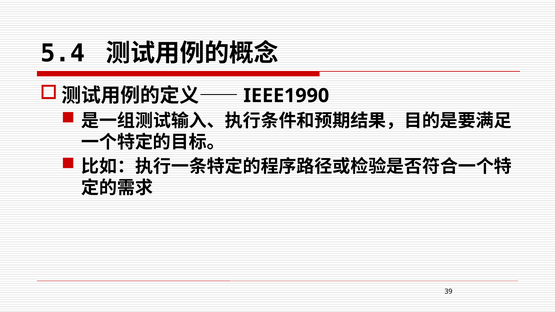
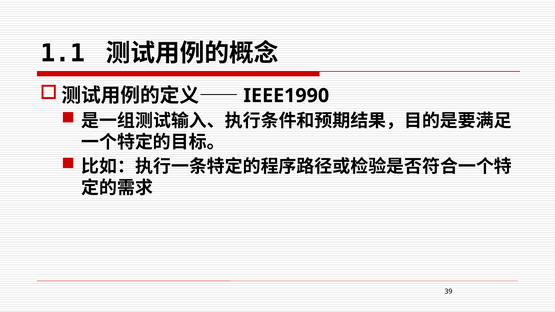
5.4: 5.4 -> 1.1 (63, 53)
